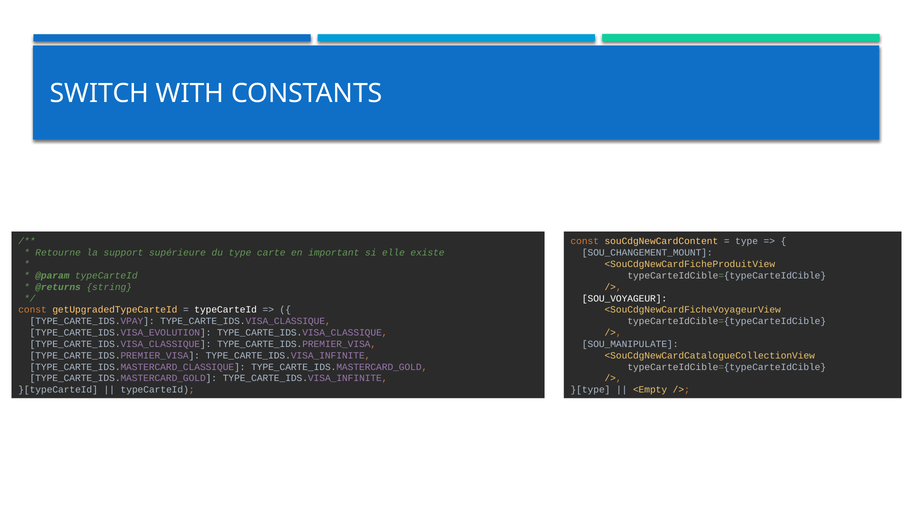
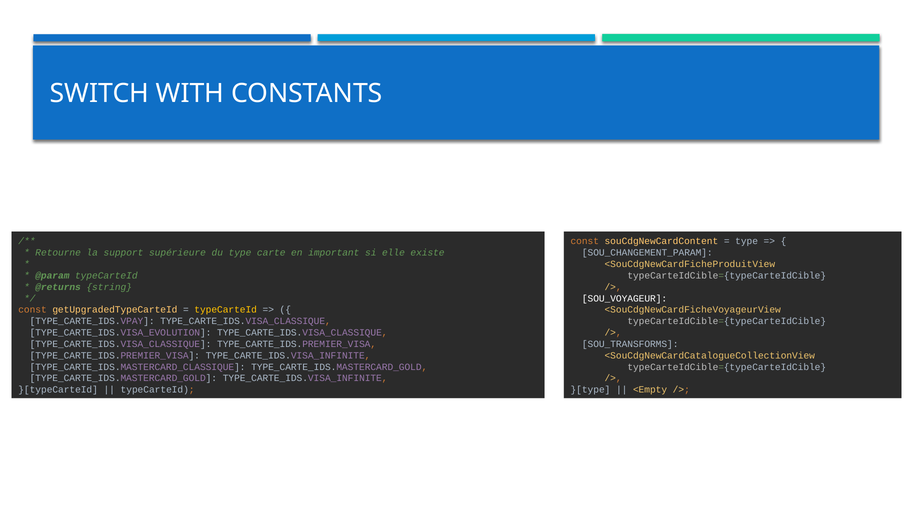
SOU_CHANGEMENT_MOUNT: SOU_CHANGEMENT_MOUNT -> SOU_CHANGEMENT_PARAM (647, 253)
typeCarteId colour: white -> yellow (226, 310)
SOU_MANIPULATE: SOU_MANIPULATE -> SOU_TRANSFORMS (630, 344)
